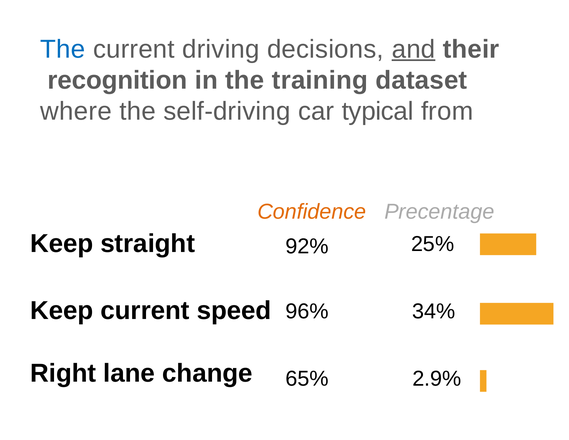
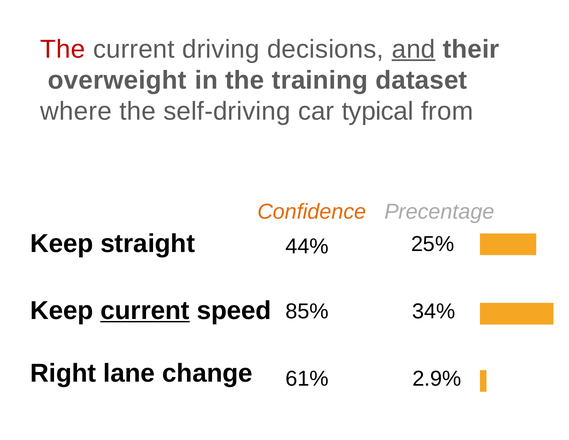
The colour: blue -> red (63, 49)
recognition: recognition -> overweight (117, 80)
92%: 92% -> 44% (307, 246)
current underline: none -> present (145, 310)
96%: 96% -> 85% (307, 311)
65%: 65% -> 61% (307, 378)
